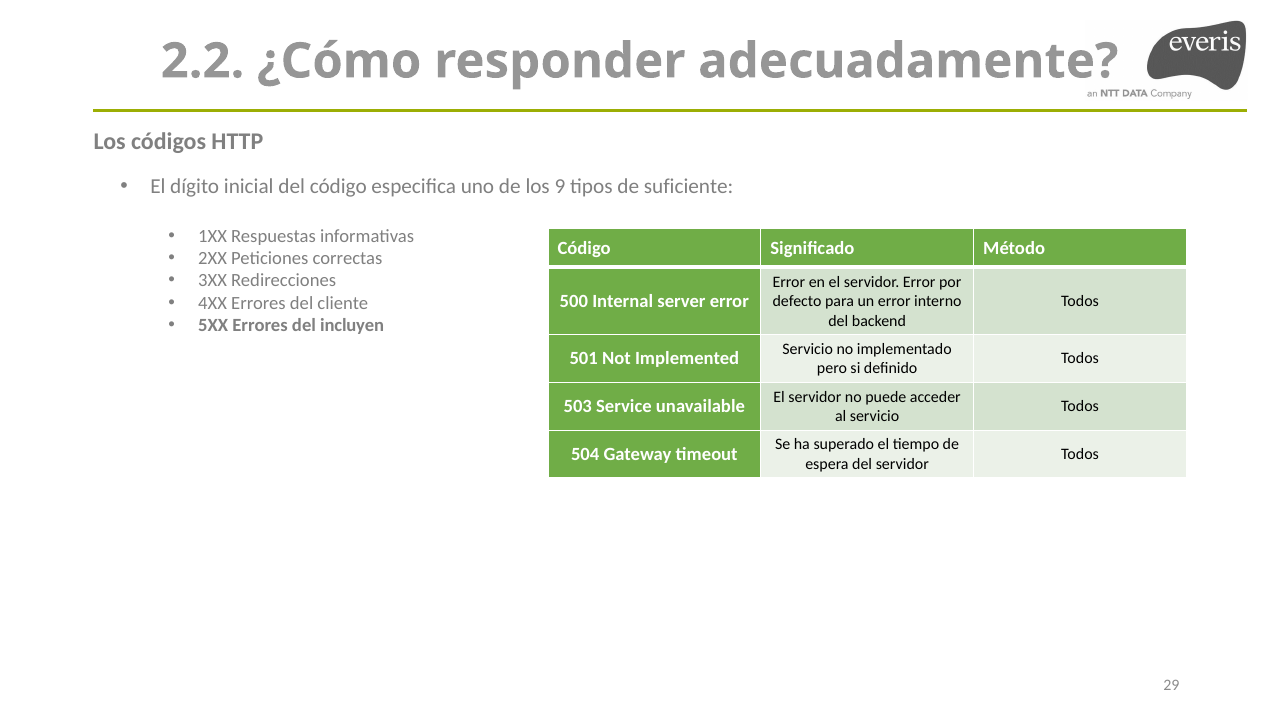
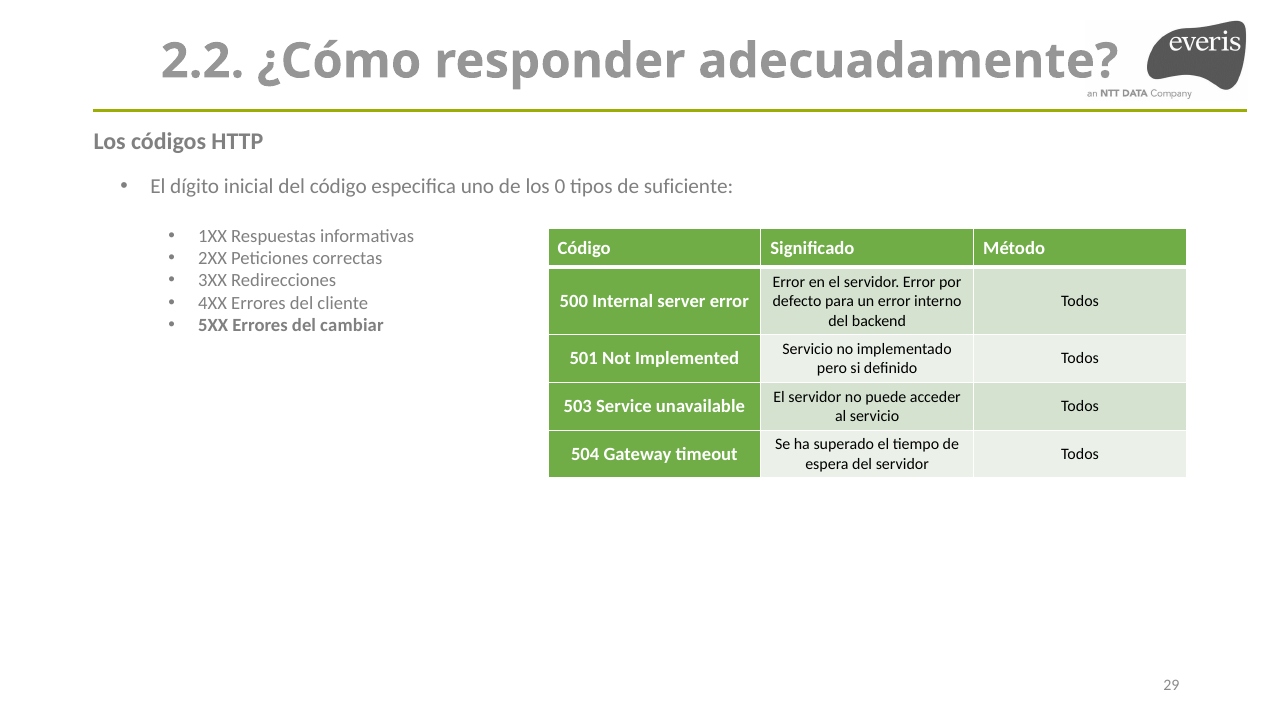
9: 9 -> 0 (560, 187)
incluyen: incluyen -> cambiar (352, 326)
